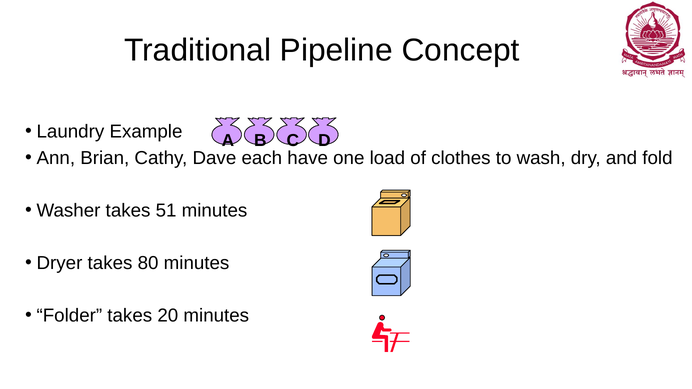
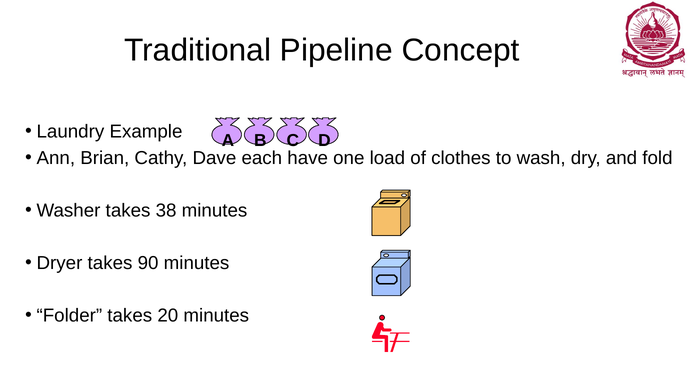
51: 51 -> 38 (166, 211)
80: 80 -> 90 (148, 263)
